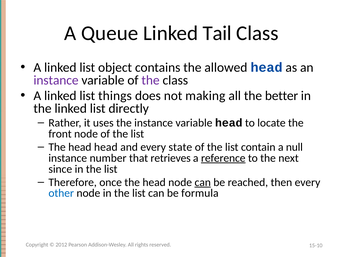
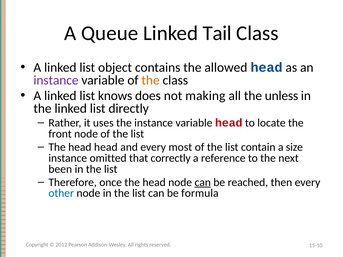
the colour: purple -> orange (151, 80)
things: things -> knows (115, 96)
better: better -> unless (282, 96)
head colour: black -> red (229, 123)
state: state -> most (180, 147)
null: null -> size (294, 147)
number: number -> omitted (108, 158)
retrieves: retrieves -> correctly (171, 158)
reference underline: present -> none (223, 158)
since: since -> been (60, 169)
